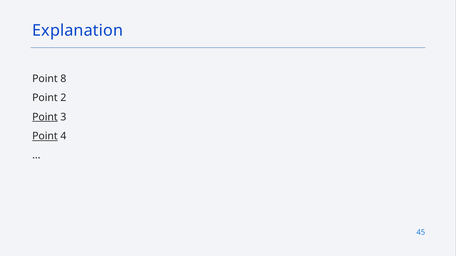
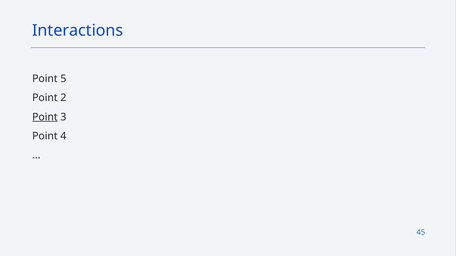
Explanation: Explanation -> Interactions (78, 30)
8: 8 -> 5 (63, 79)
Point underline: present -> none (45, 136)
